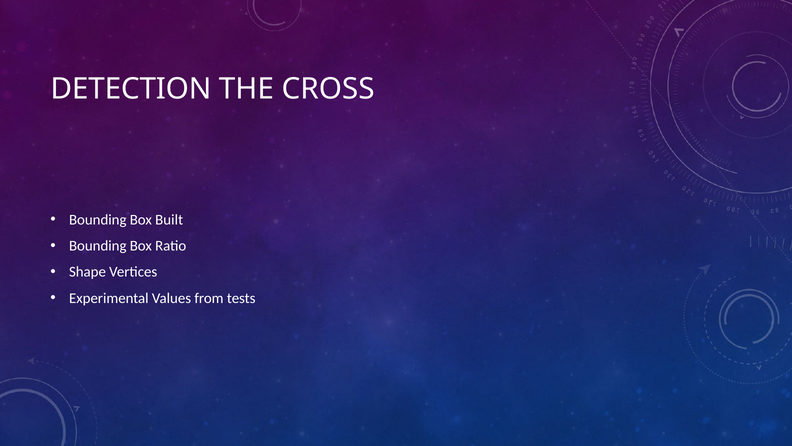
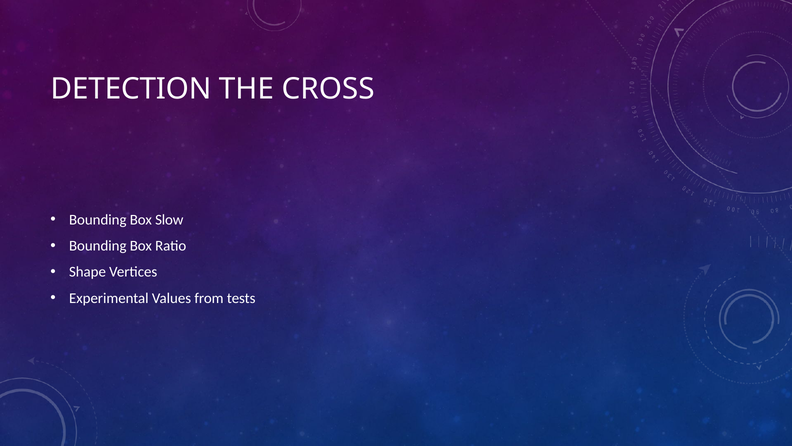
Built: Built -> Slow (169, 220)
